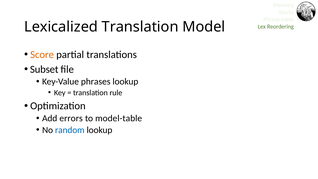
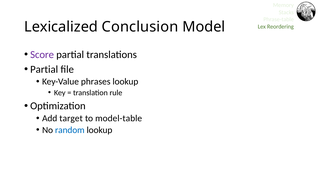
Lexicalized Translation: Translation -> Conclusion (140, 27)
Score colour: orange -> purple (42, 54)
Subset: Subset -> Partial (44, 69)
errors: errors -> target (71, 118)
